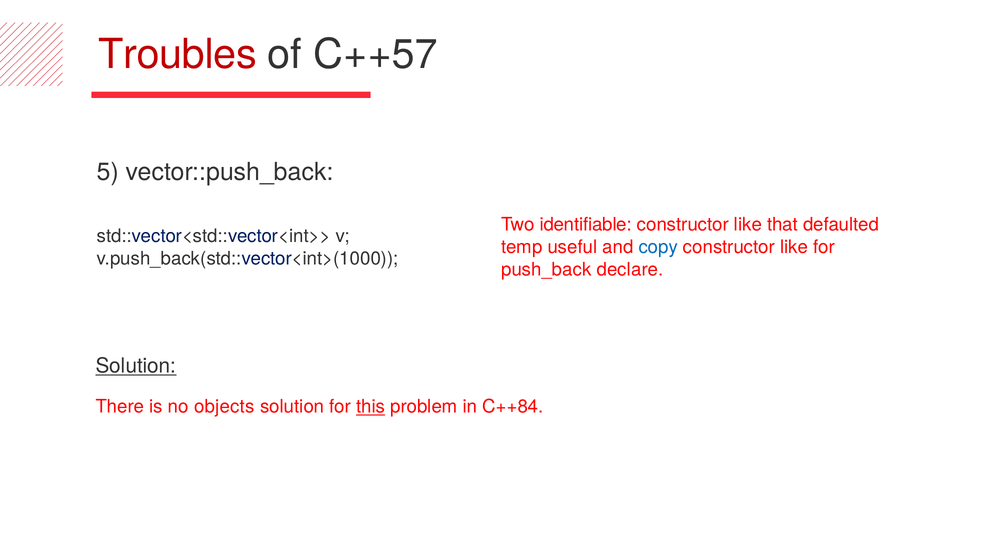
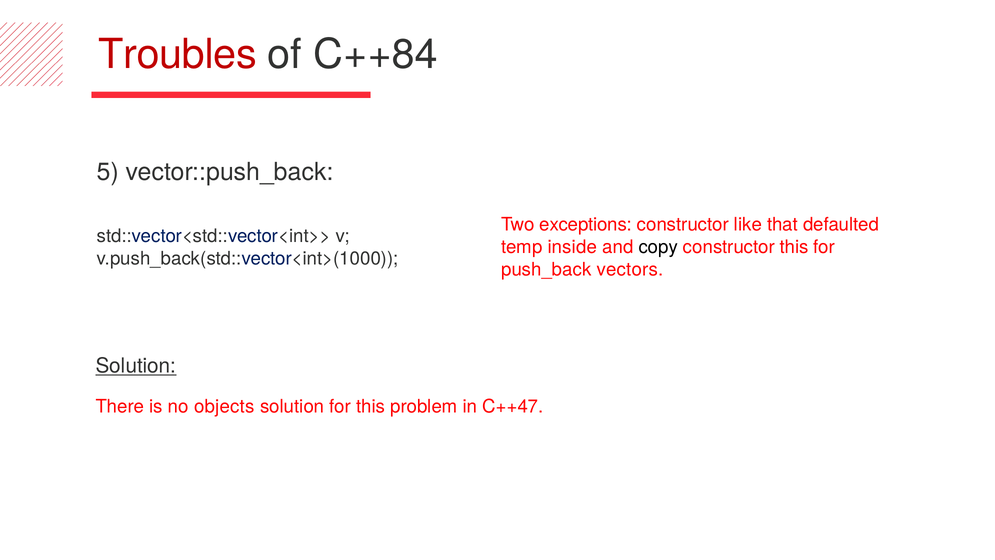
C++57: C++57 -> C++84 (376, 55)
identifiable: identifiable -> exceptions (586, 225)
useful: useful -> inside (572, 247)
copy colour: blue -> black (658, 247)
like: like -> this (794, 247)
declare: declare -> vectors (630, 269)
this underline: present -> none (371, 407)
C++84: C++84 -> C++47 (513, 407)
